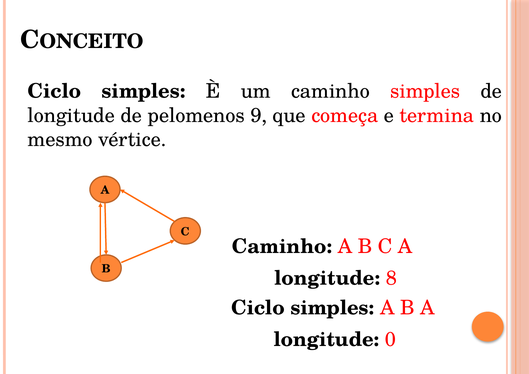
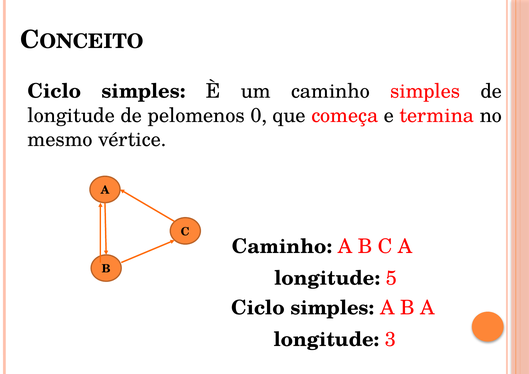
9: 9 -> 0 (259, 115)
8: 8 -> 5 (391, 278)
0: 0 -> 3 (391, 339)
